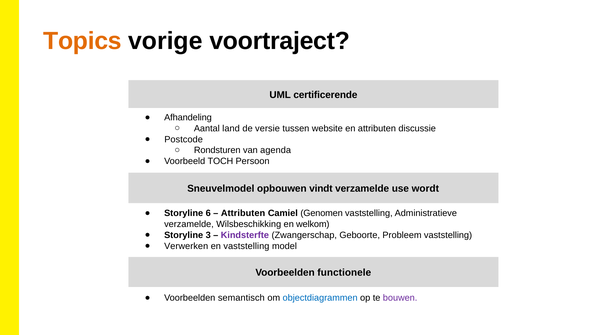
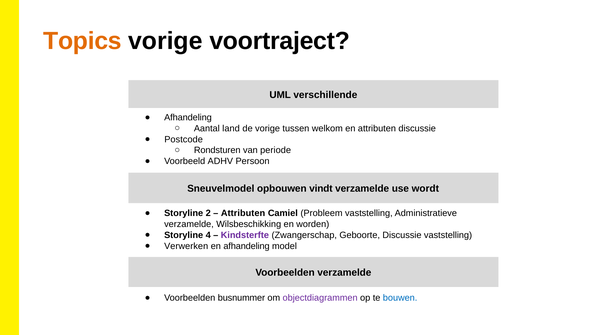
certificerende: certificerende -> verschillende (325, 95)
de versie: versie -> vorige (268, 128)
website: website -> welkom (327, 128)
agenda: agenda -> periode (276, 150)
TOCH: TOCH -> ADHV (220, 161)
6: 6 -> 2 (208, 213)
Genomen: Genomen -> Probleem (322, 213)
welkom: welkom -> worden (313, 224)
3: 3 -> 4 (208, 235)
Geboorte Probleem: Probleem -> Discussie (402, 235)
en vaststelling: vaststelling -> afhandeling (247, 246)
Voorbeelden functionele: functionele -> verzamelde (344, 272)
semantisch: semantisch -> busnummer (241, 298)
objectdiagrammen colour: blue -> purple (320, 298)
bouwen colour: purple -> blue (400, 298)
